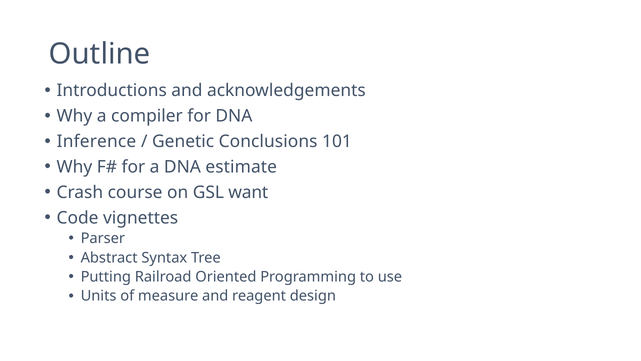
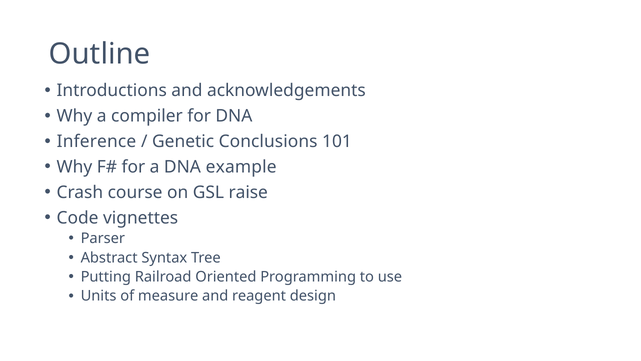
estimate: estimate -> example (241, 167)
want: want -> raise (248, 192)
